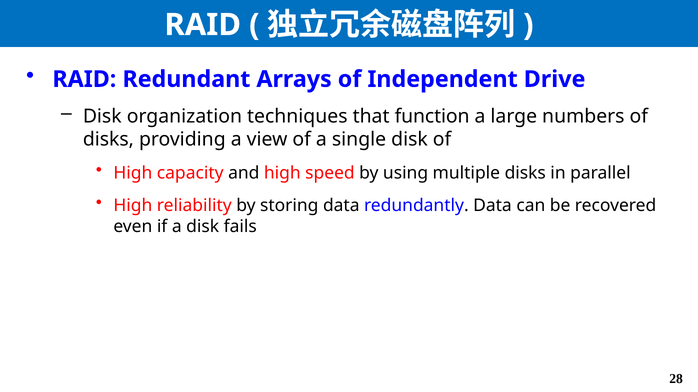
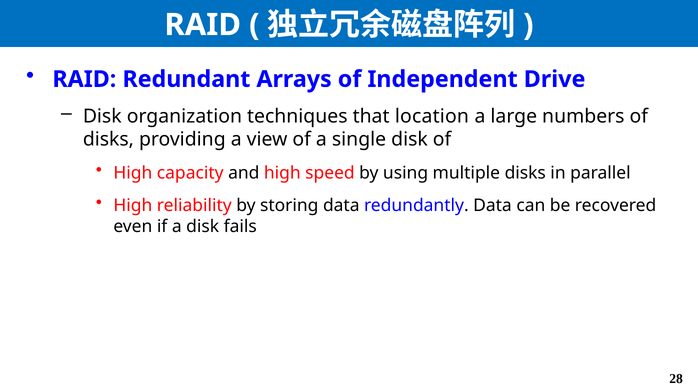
function: function -> location (432, 116)
